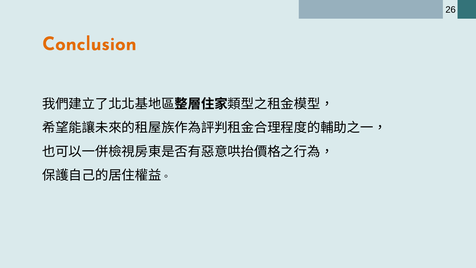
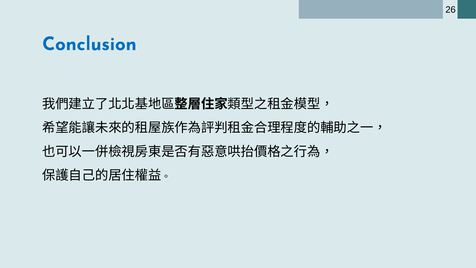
Conclusion colour: orange -> blue (89, 44)
